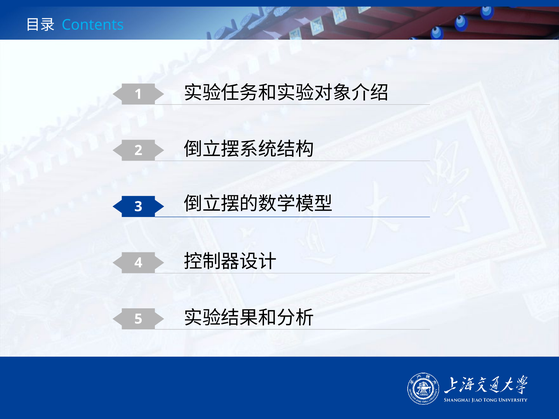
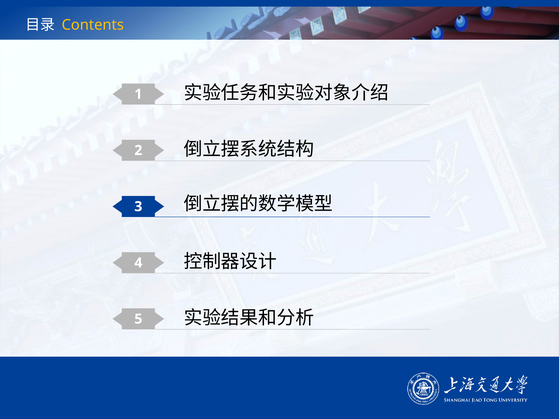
Contents colour: light blue -> yellow (93, 25)
